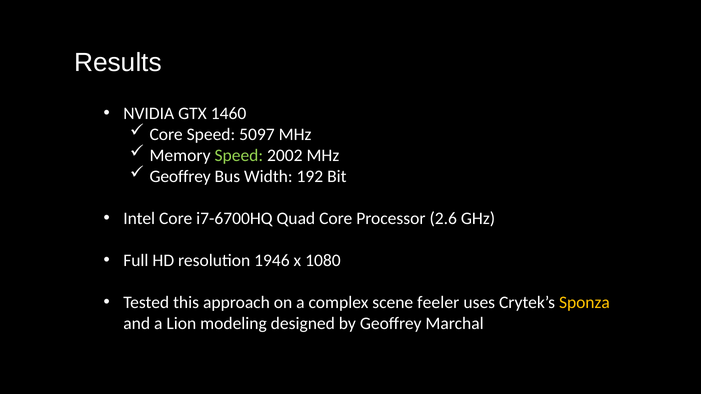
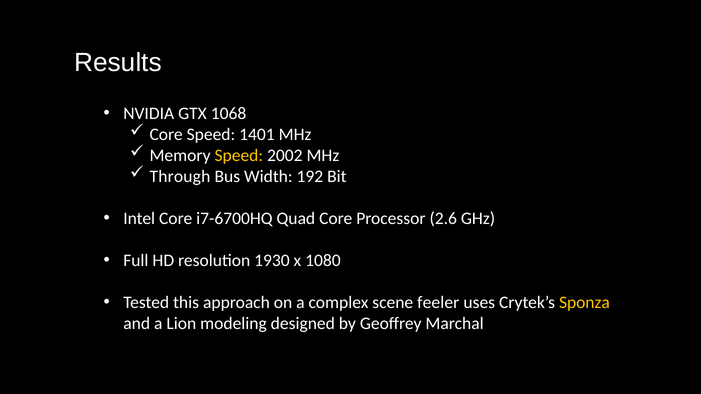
1460: 1460 -> 1068 (229, 113)
5097: 5097 -> 1401 (257, 134)
Speed colour: light green -> yellow (239, 155)
Geoffrey: Geoffrey -> Through (180, 177)
1946: 1946 -> 1930 (272, 261)
